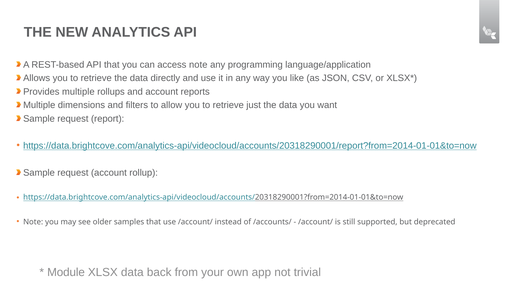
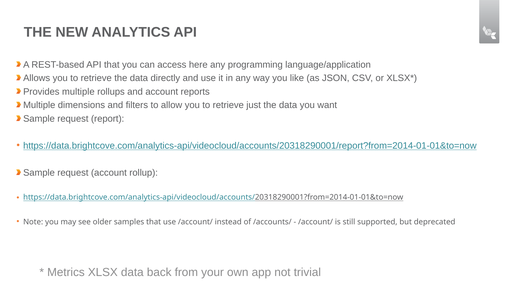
access note: note -> here (198, 65)
Module: Module -> Metrics (66, 272)
